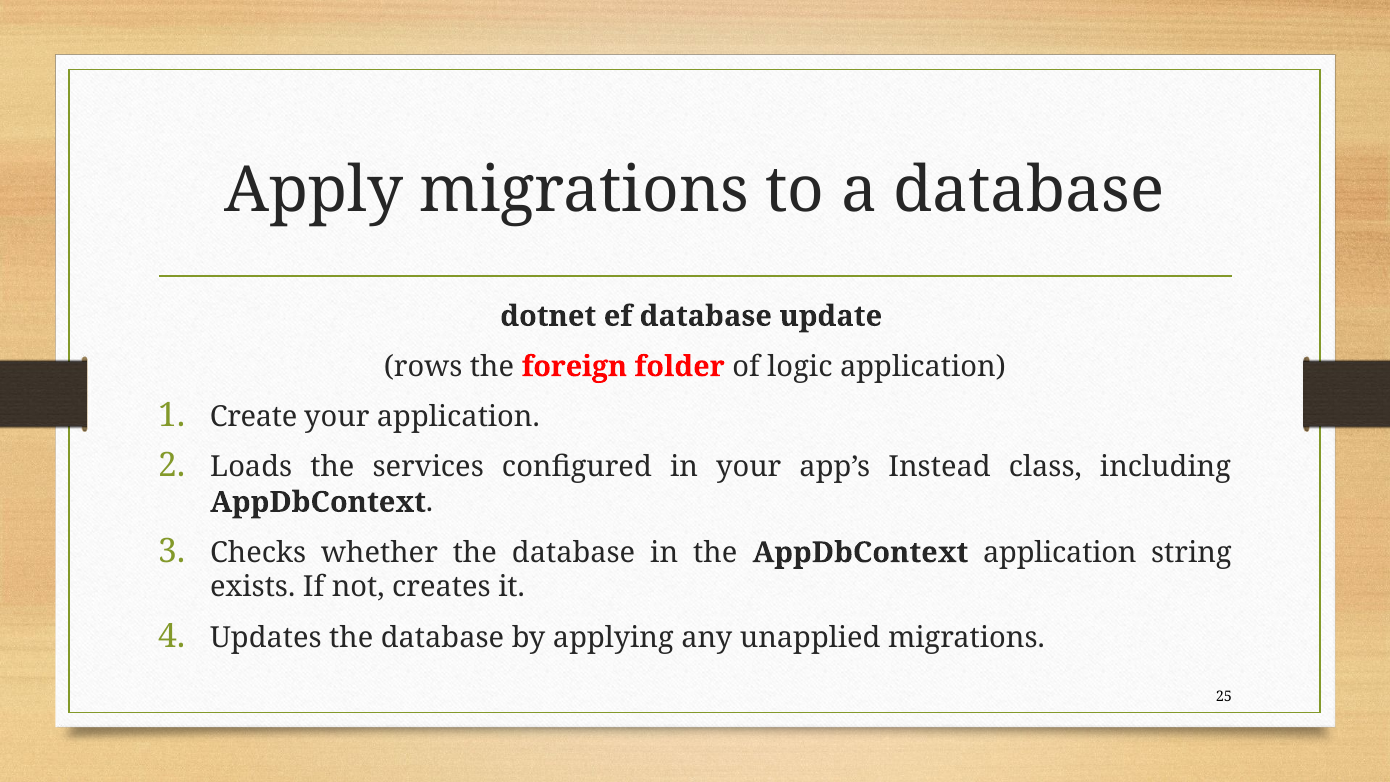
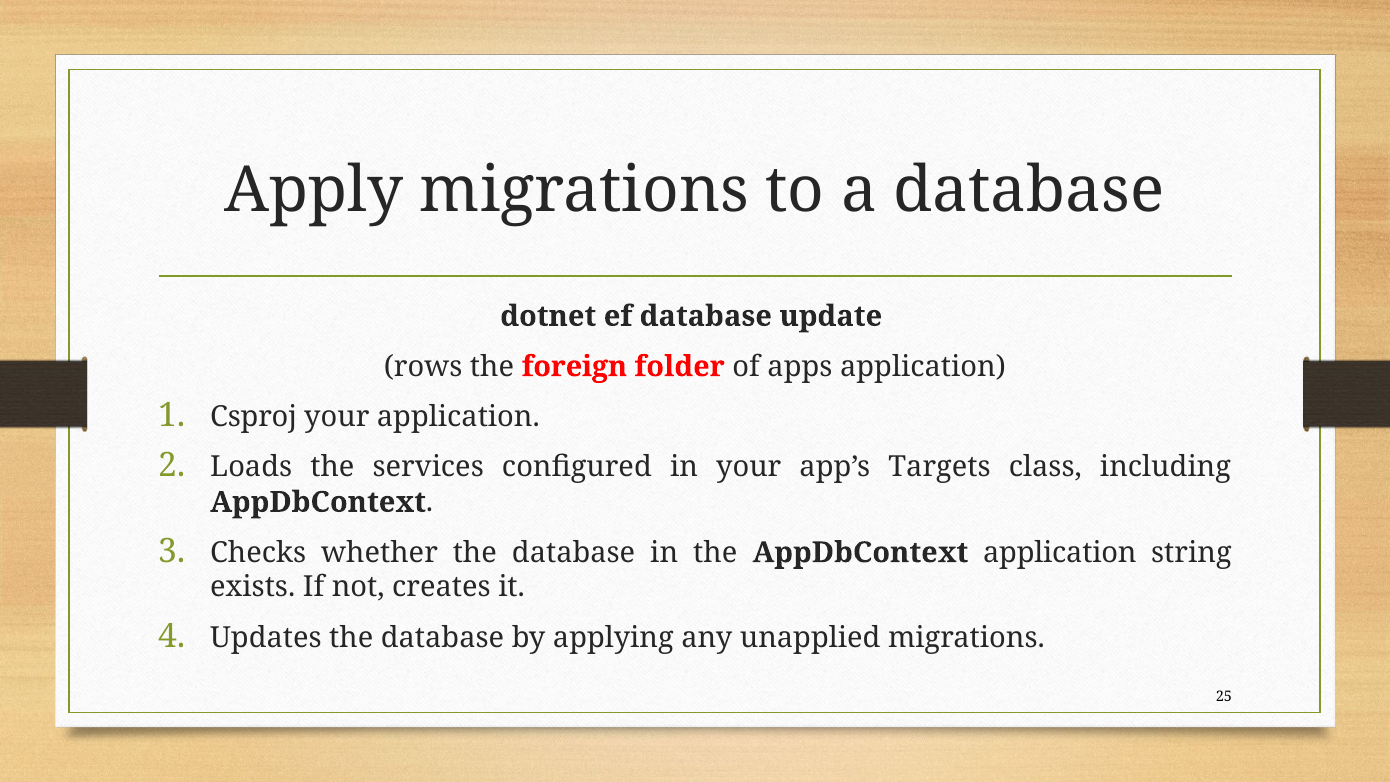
logic: logic -> apps (800, 367)
Create: Create -> Csproj (254, 417)
Instead: Instead -> Targets (940, 467)
